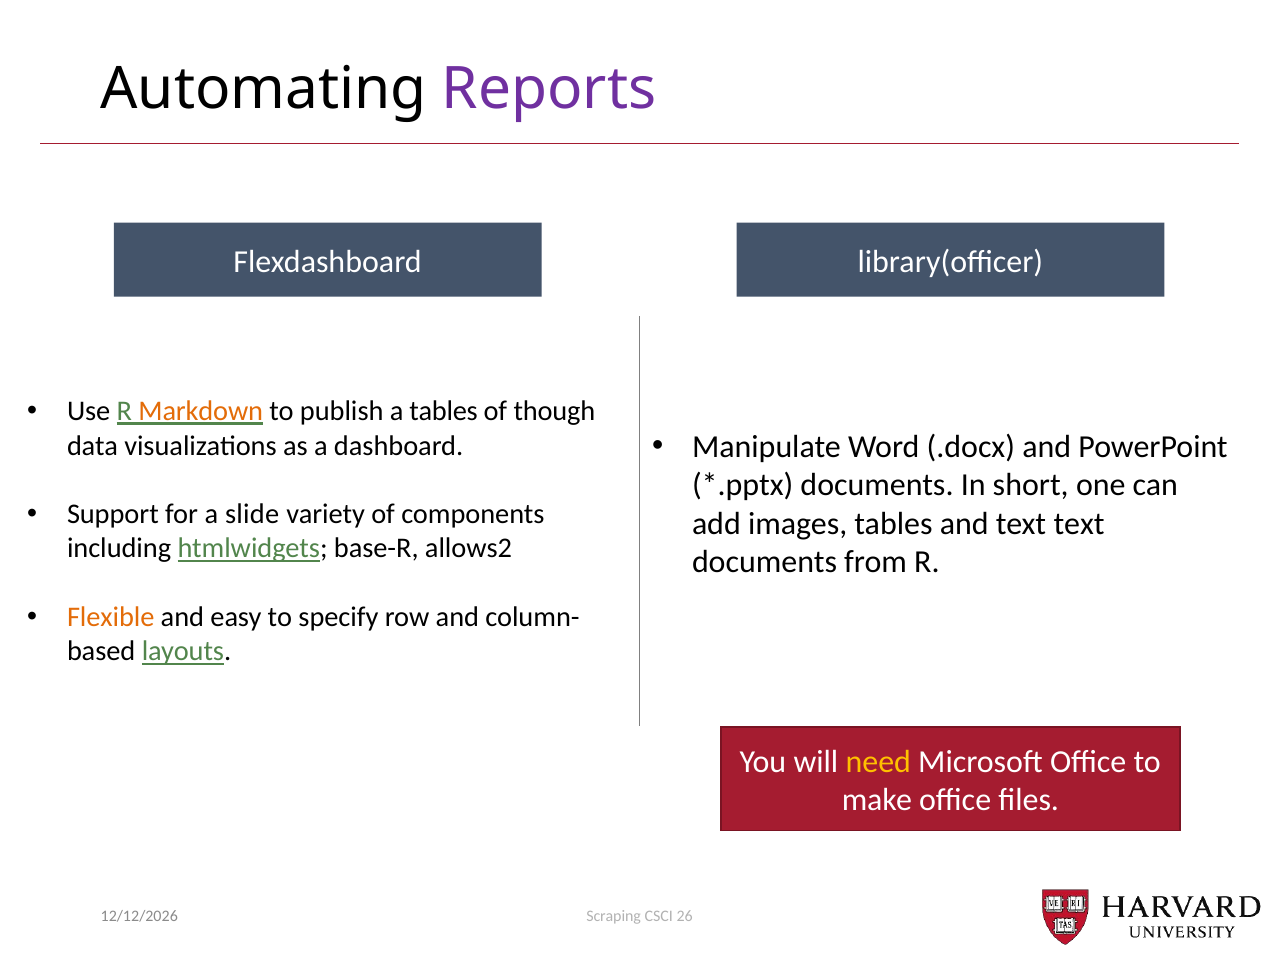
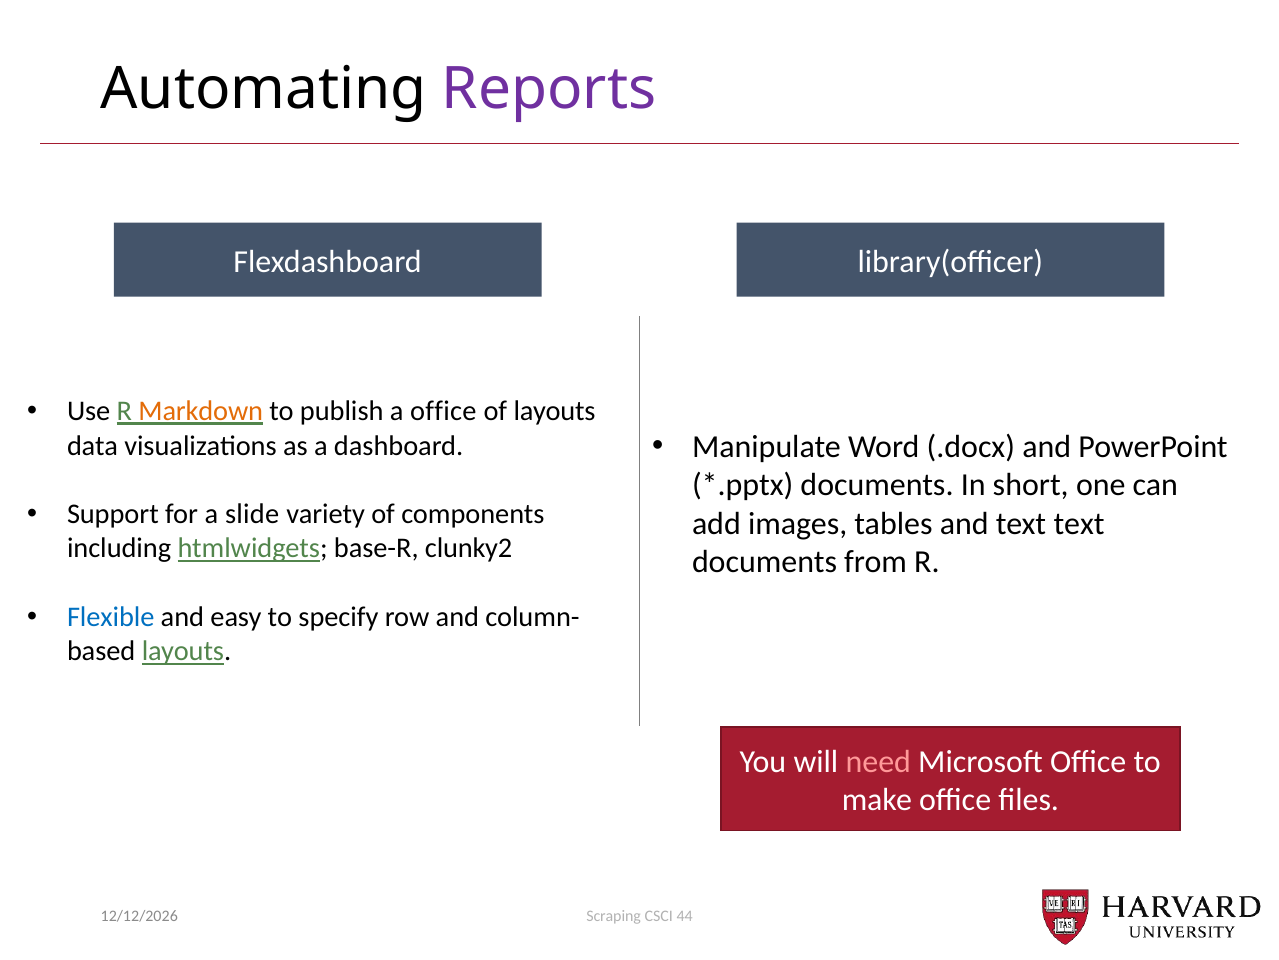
a tables: tables -> office (443, 411)
of though: though -> layouts (554, 411)
allows2: allows2 -> clunky2 (469, 548)
Flexible colour: orange -> blue (111, 617)
need colour: yellow -> pink (878, 761)
26: 26 -> 44 (685, 916)
